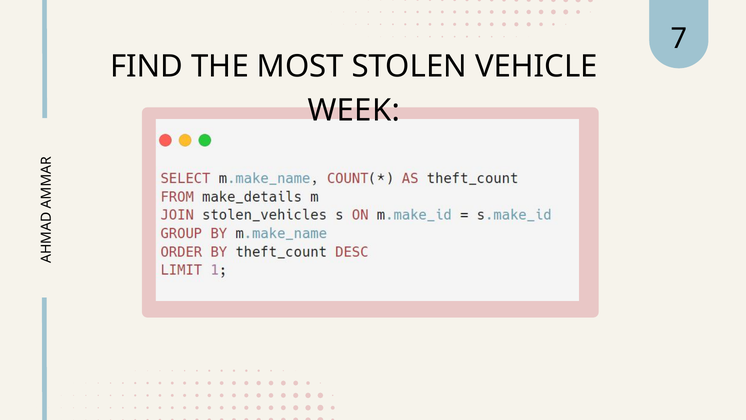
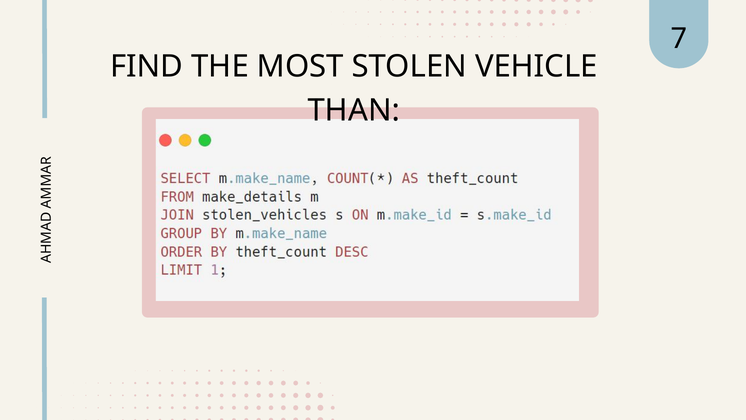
WEEK: WEEK -> THAN (354, 110)
